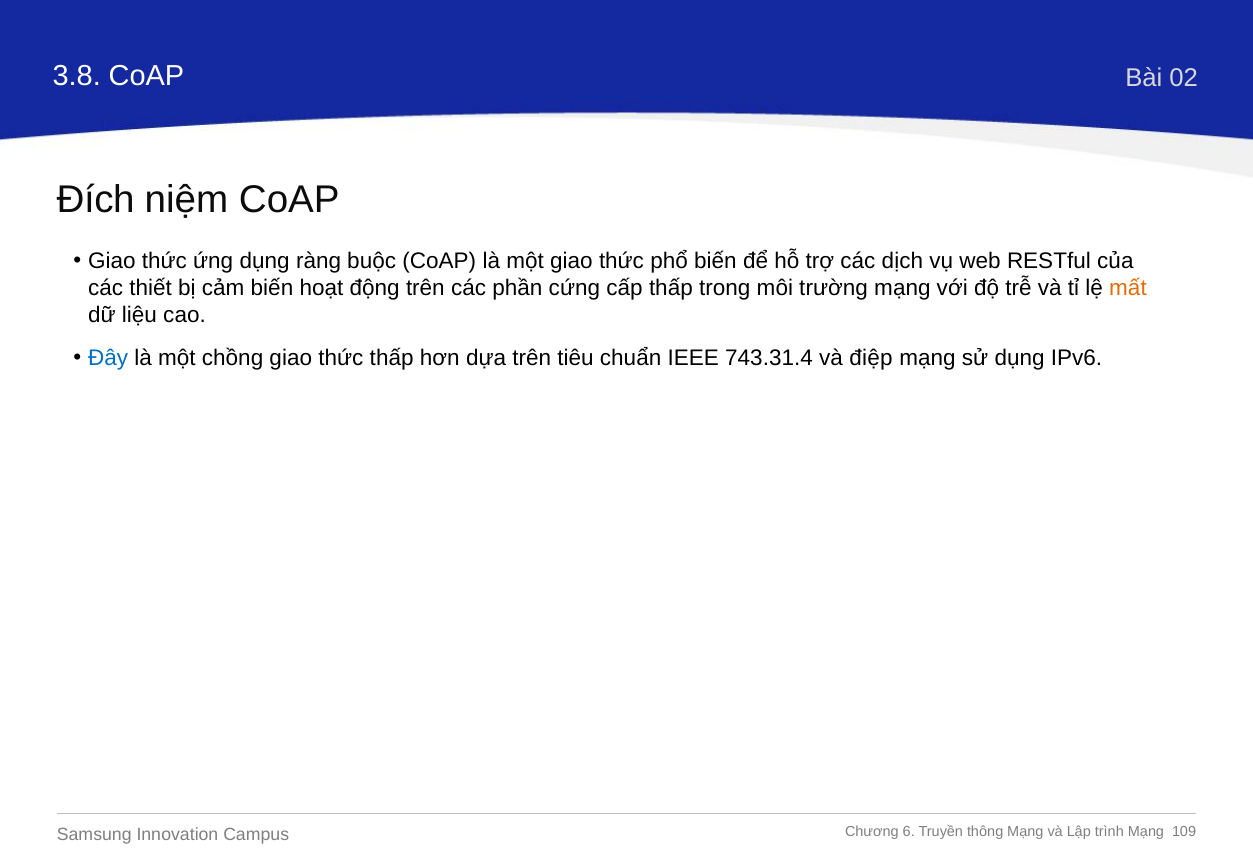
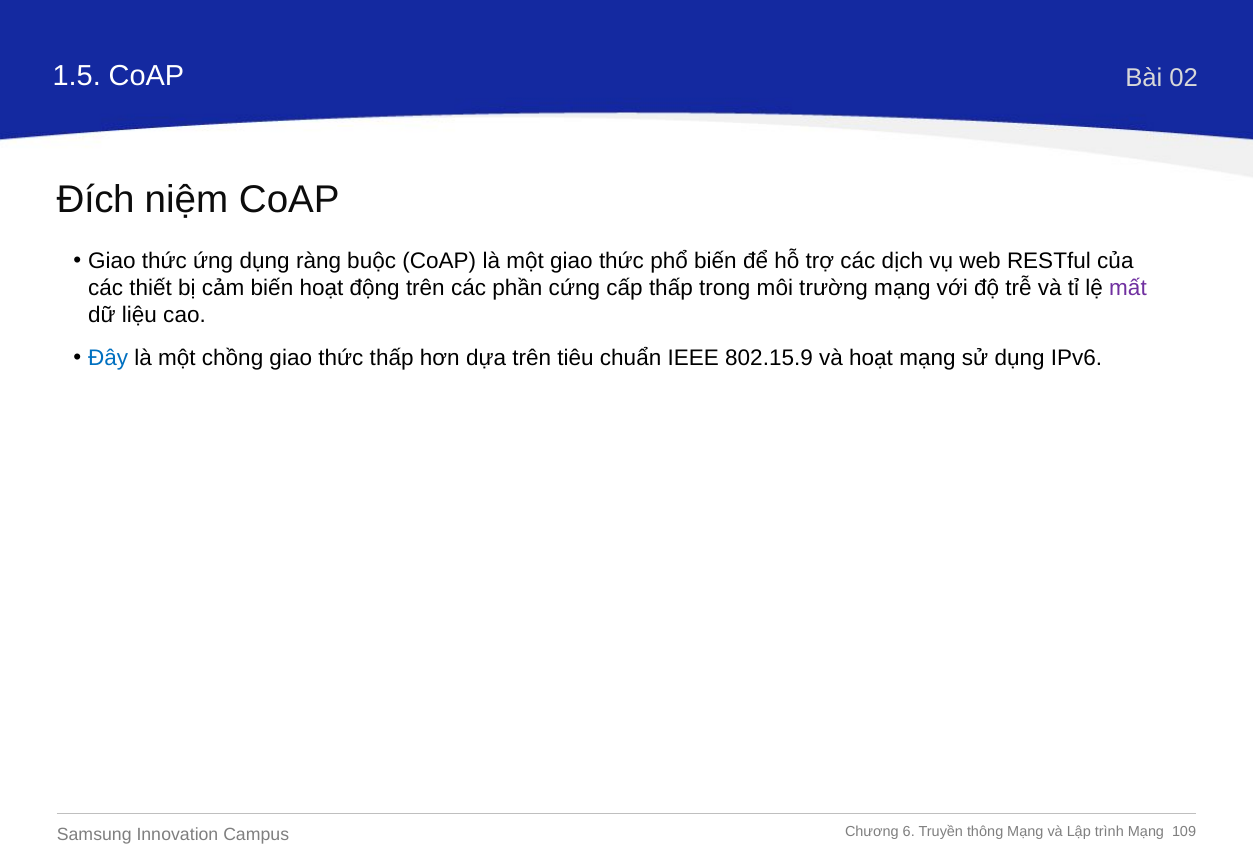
3.8: 3.8 -> 1.5 (77, 76)
mất colour: orange -> purple (1128, 288)
743.31.4: 743.31.4 -> 802.15.9 (769, 358)
và điệp: điệp -> hoạt (871, 358)
